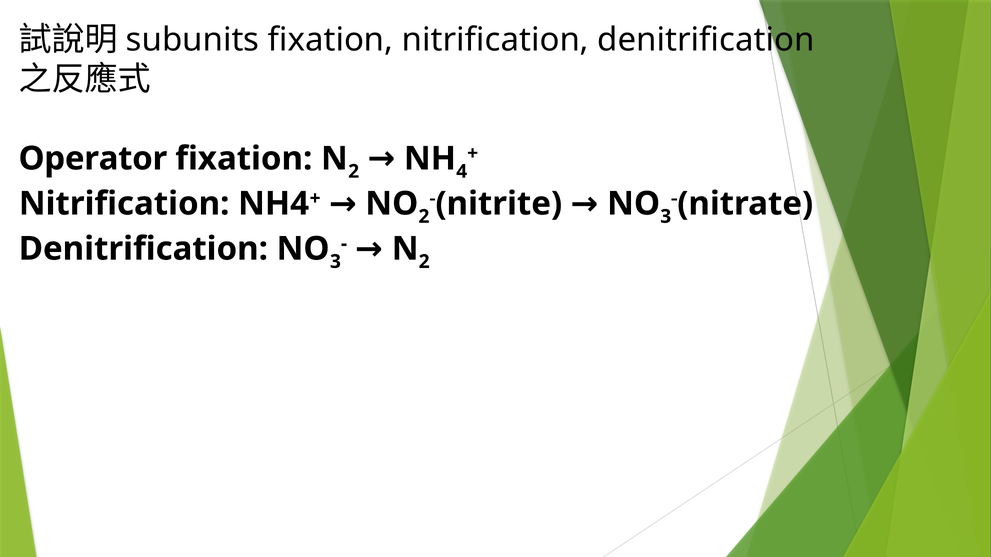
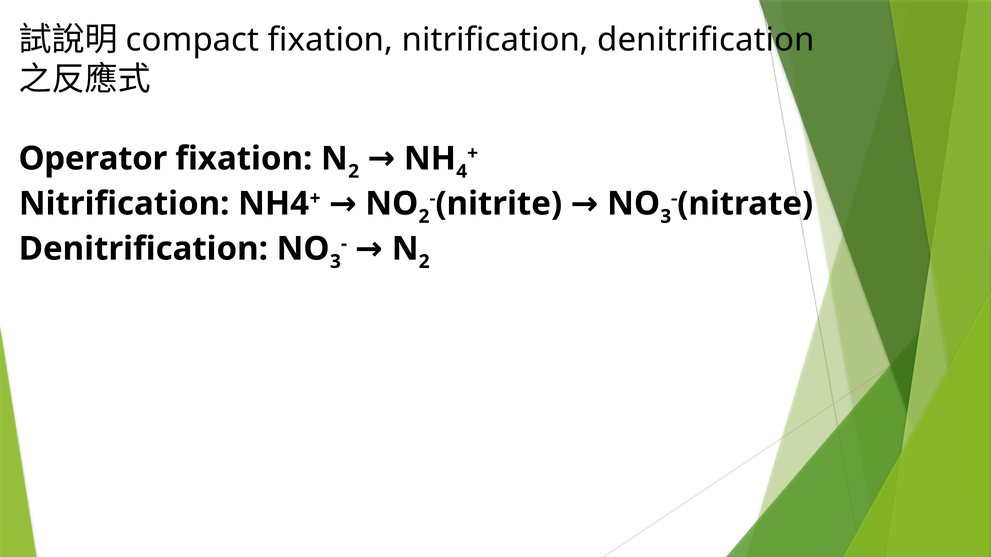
subunits: subunits -> compact (193, 40)
